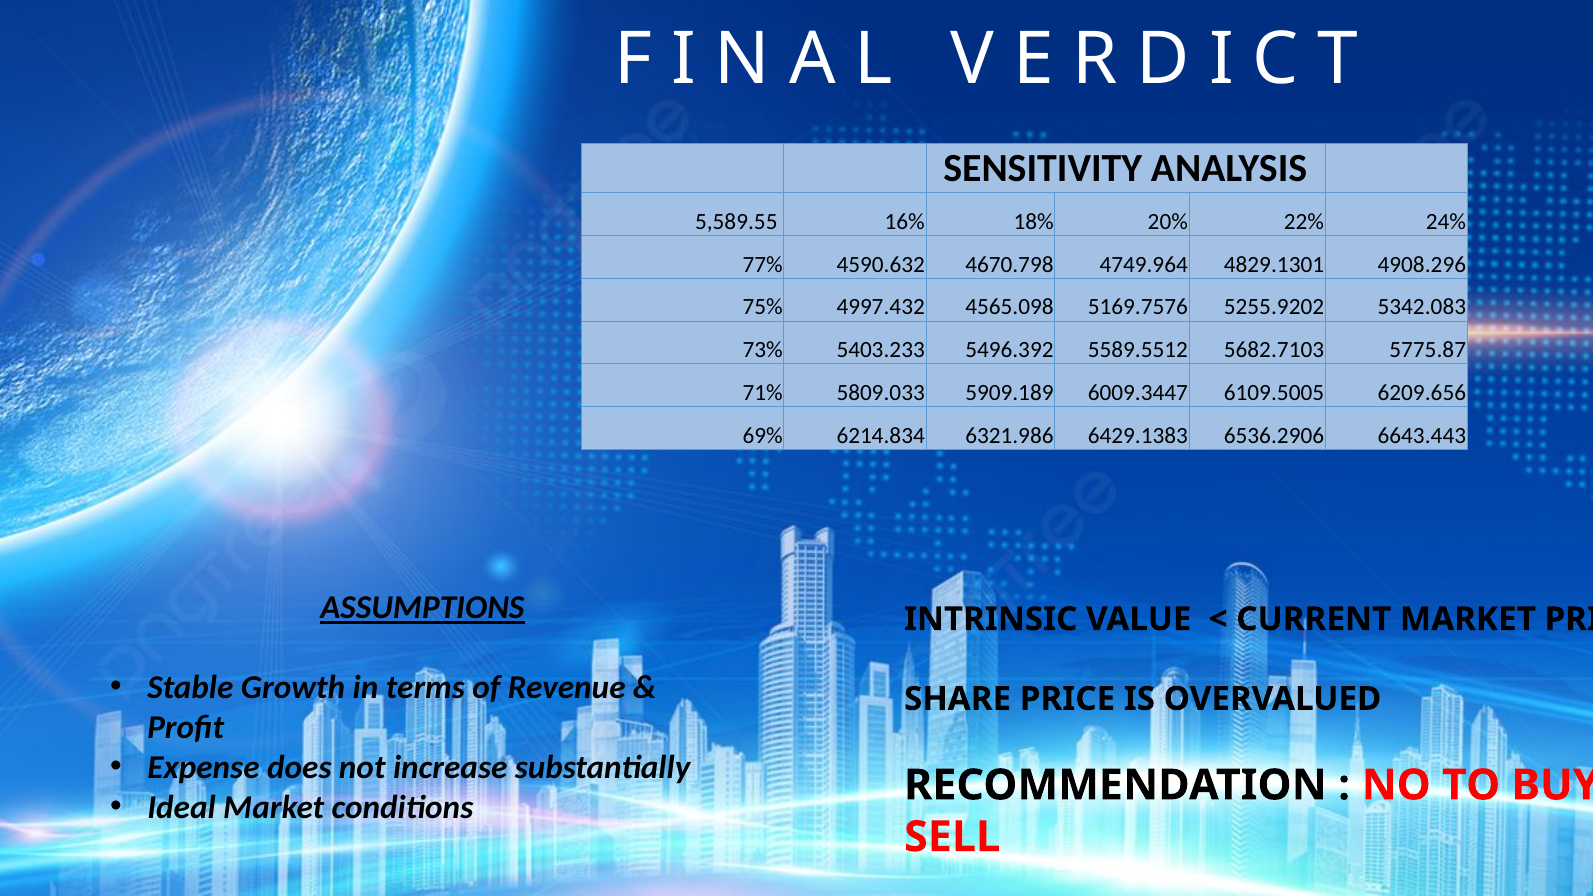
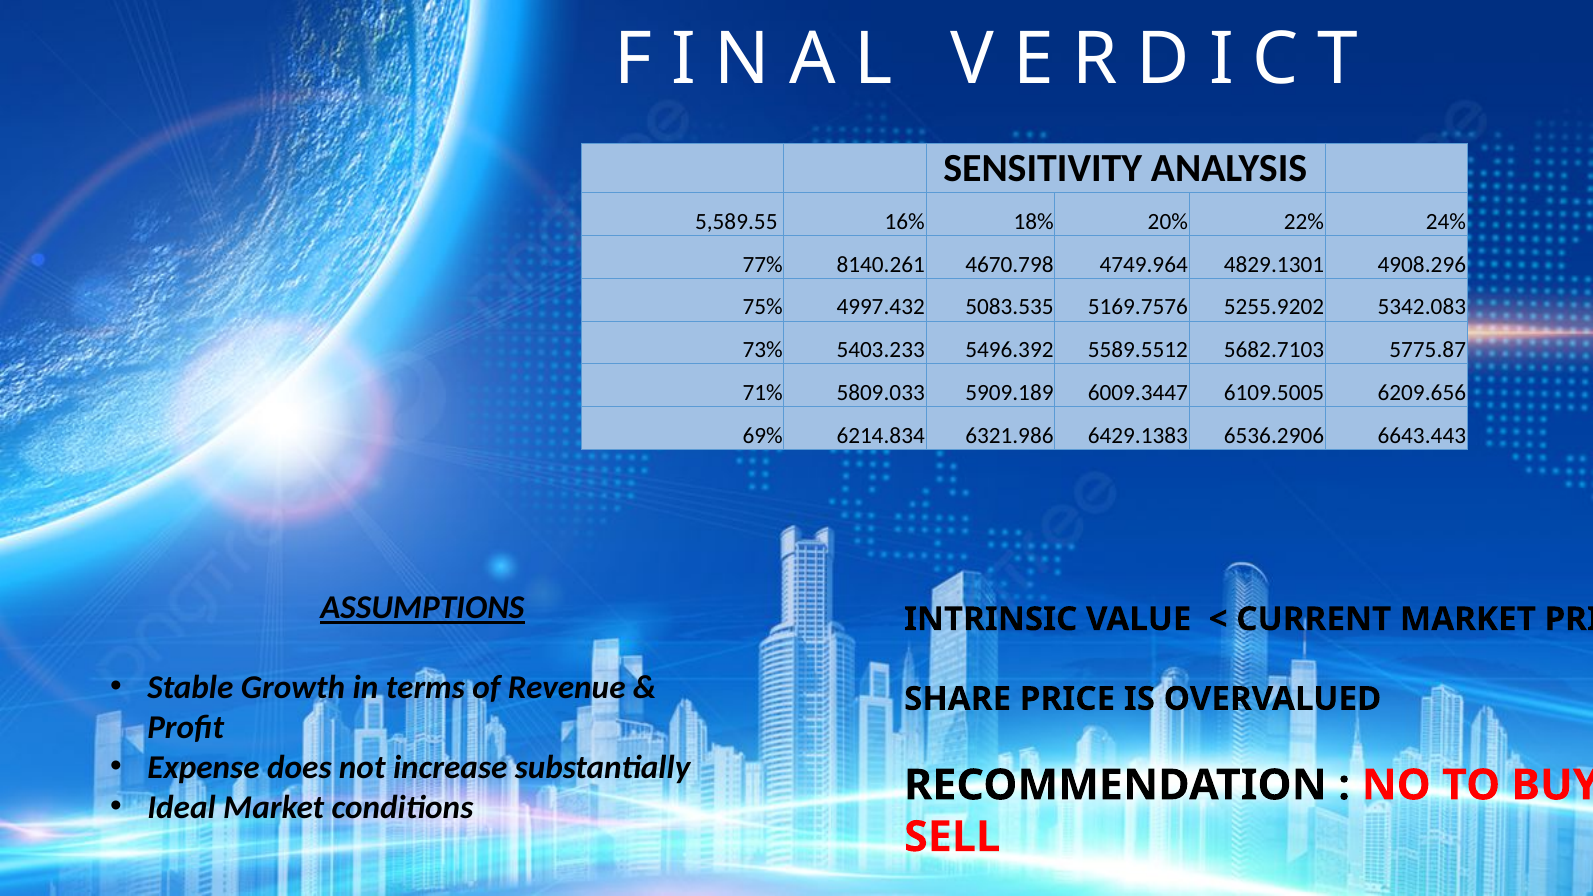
4590.632: 4590.632 -> 8140.261 (881, 264)
4565.098: 4565.098 -> 5083.535 (1009, 307)
